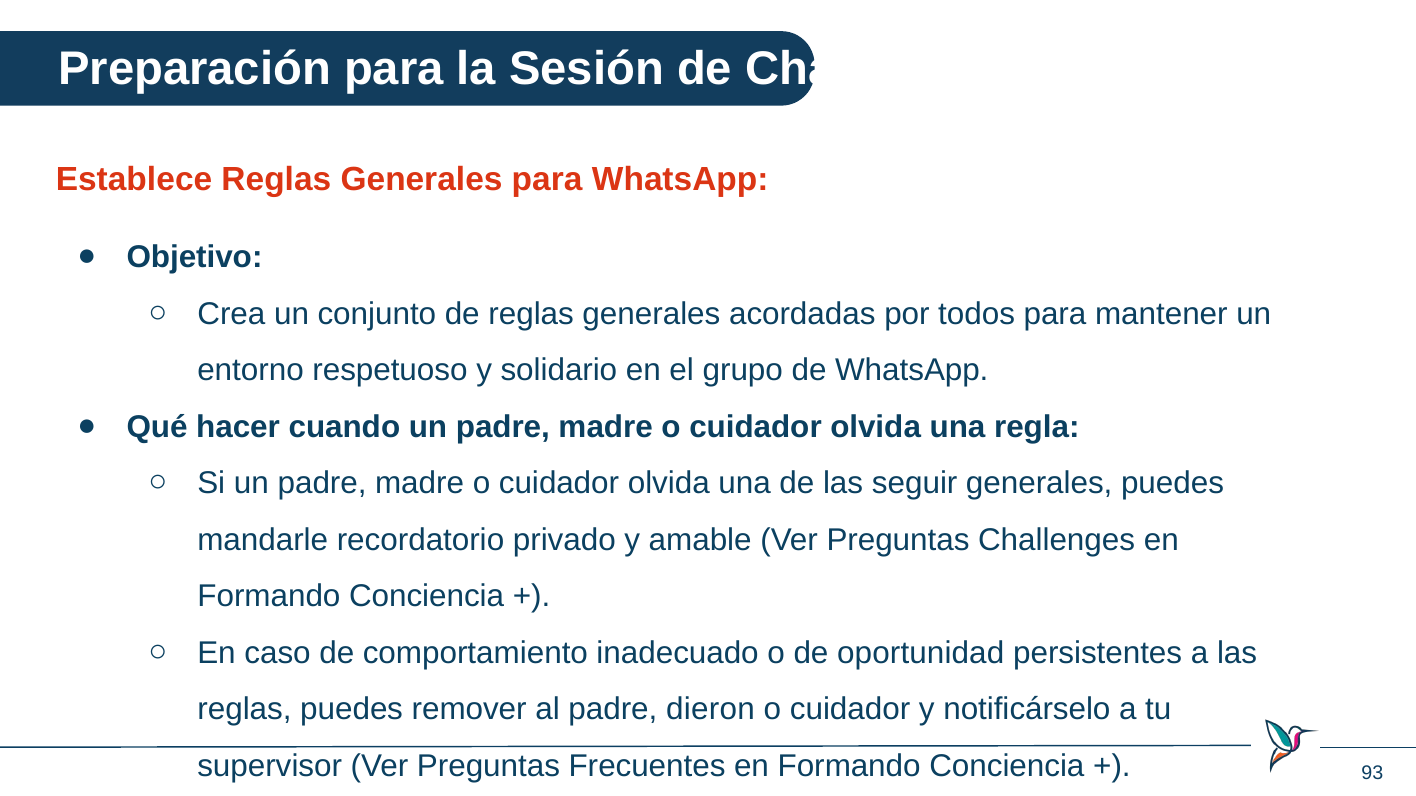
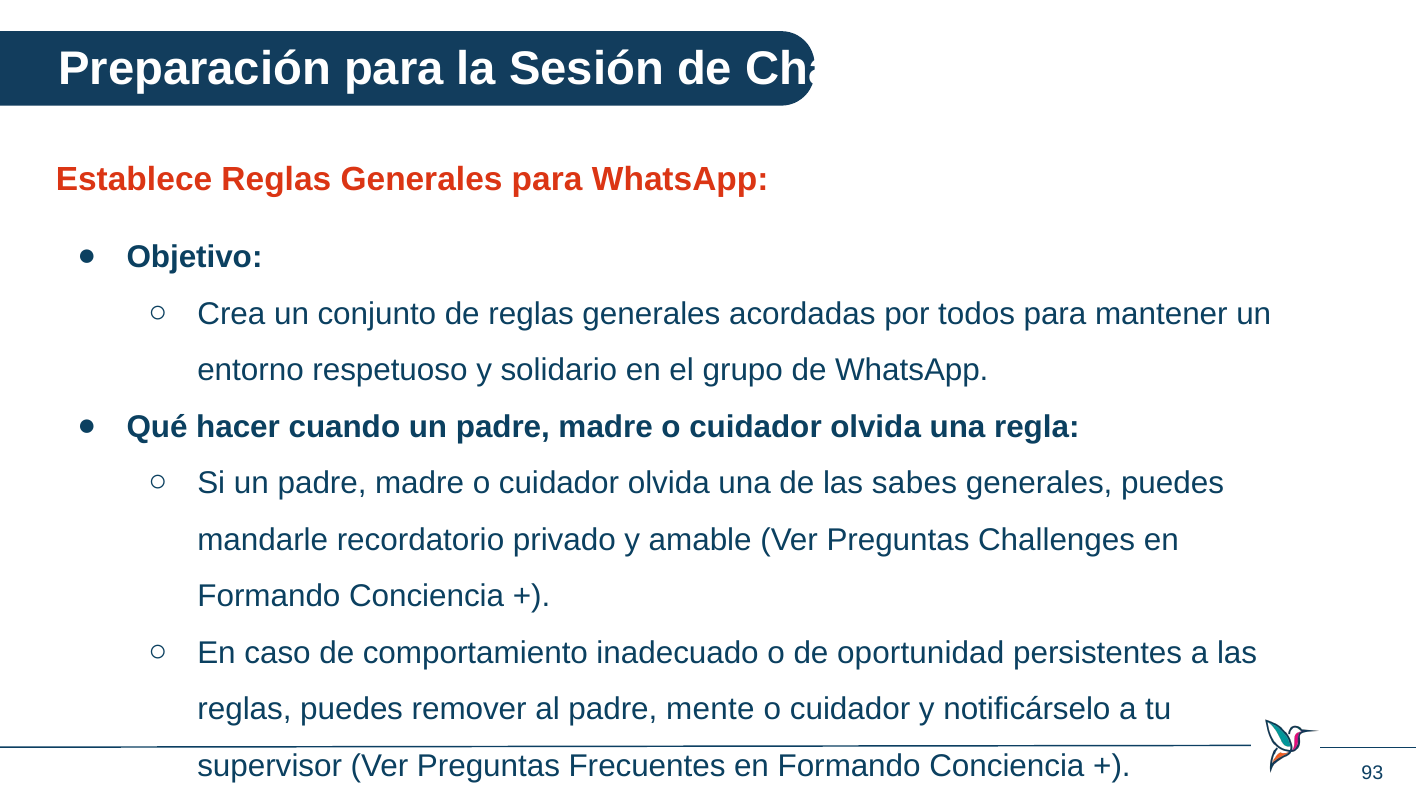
seguir: seguir -> sabes (915, 484)
dieron: dieron -> mente (710, 710)
